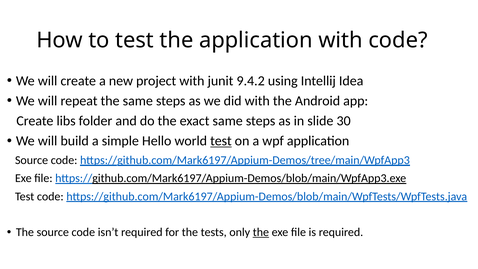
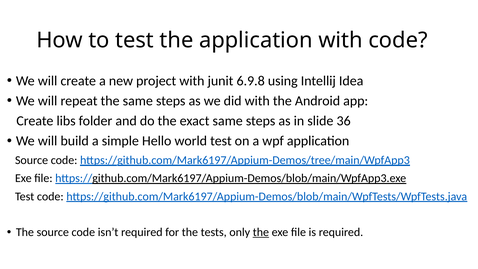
9.4.2: 9.4.2 -> 6.9.8 (251, 81)
30: 30 -> 36 (344, 121)
test underline: present -> none (221, 141)
